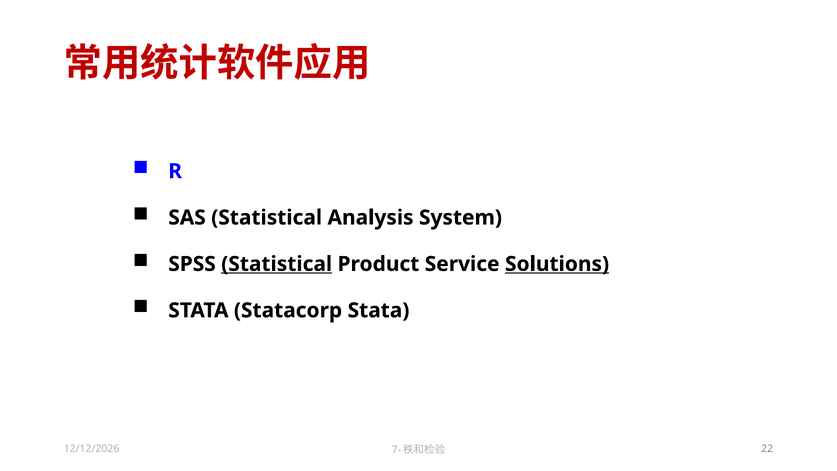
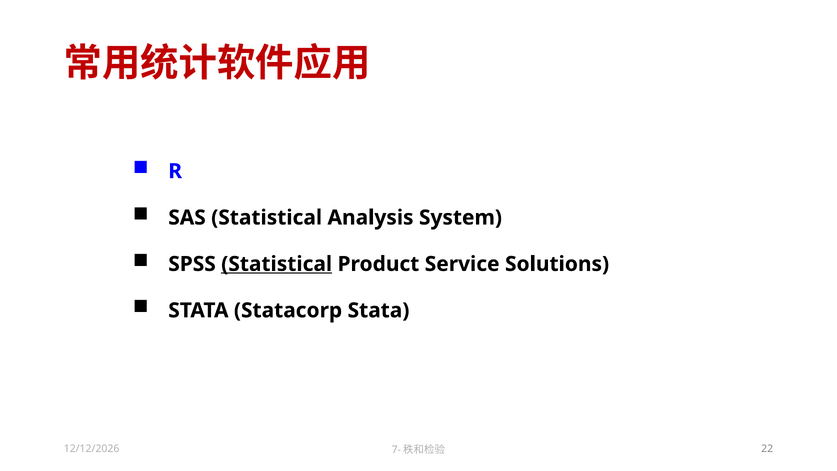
Solutions underline: present -> none (557, 264)
